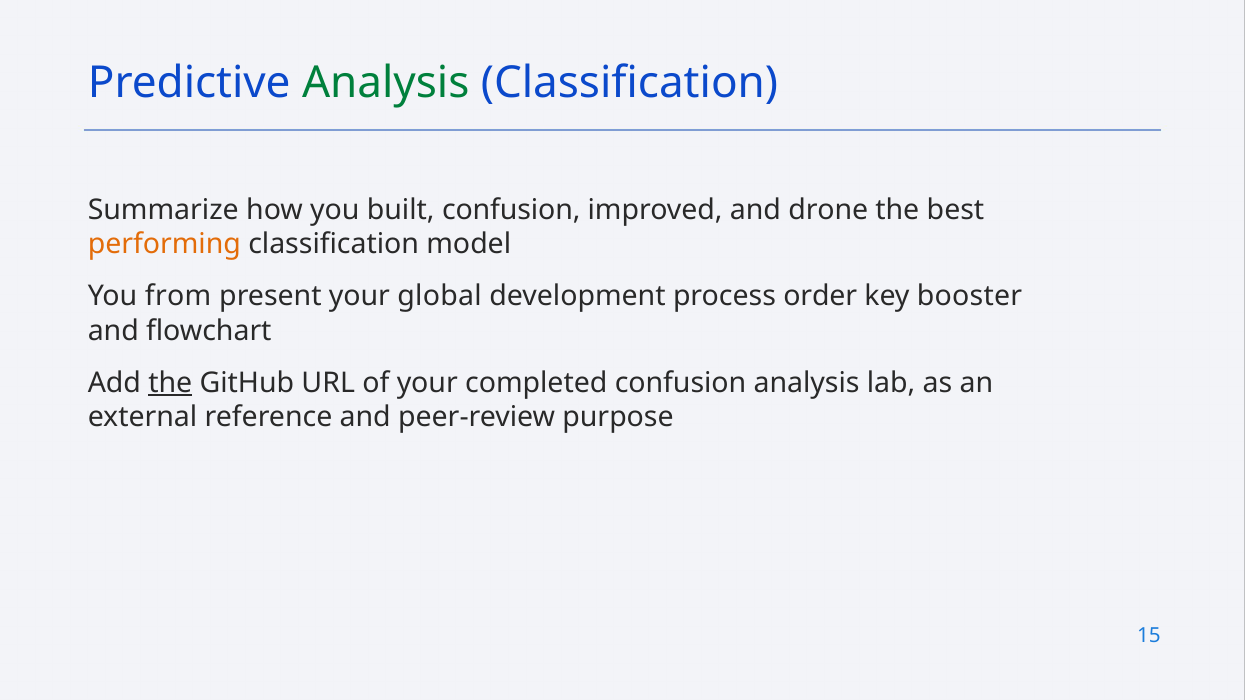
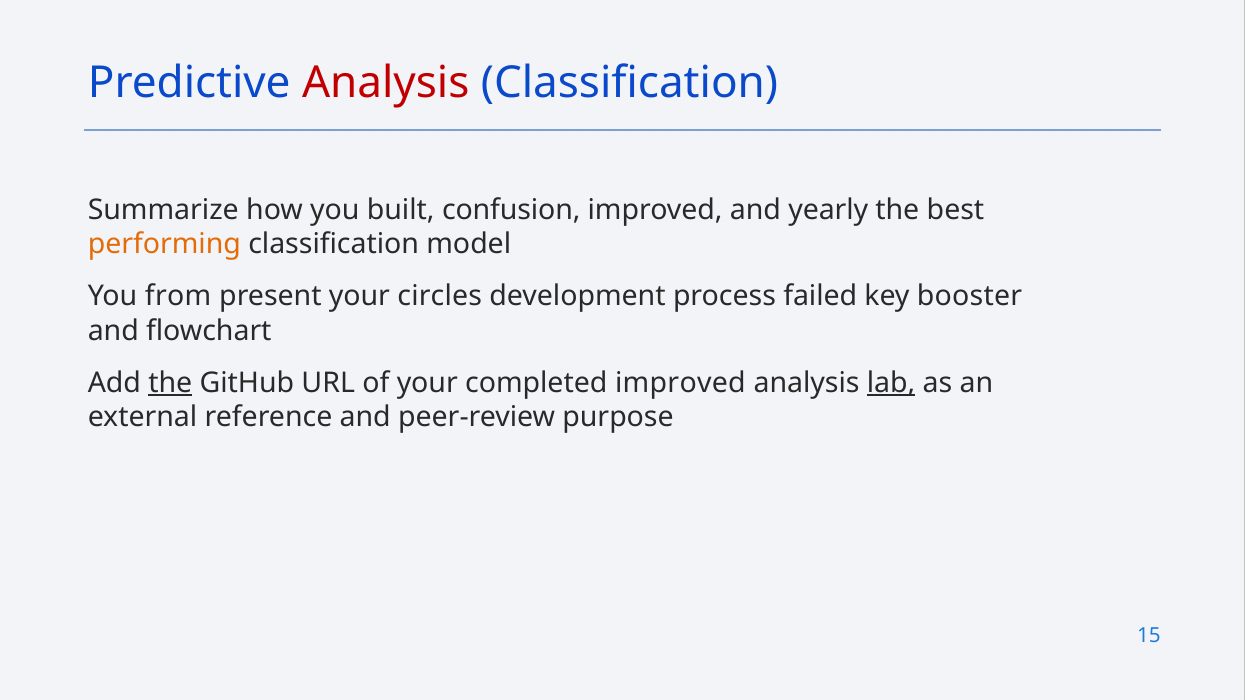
Analysis colour: green -> red (386, 83)
drone: drone -> yearly (828, 210)
global: global -> circles (440, 297)
order: order -> failed (820, 297)
completed confusion: confusion -> improved (680, 383)
lab underline: none -> present (891, 383)
